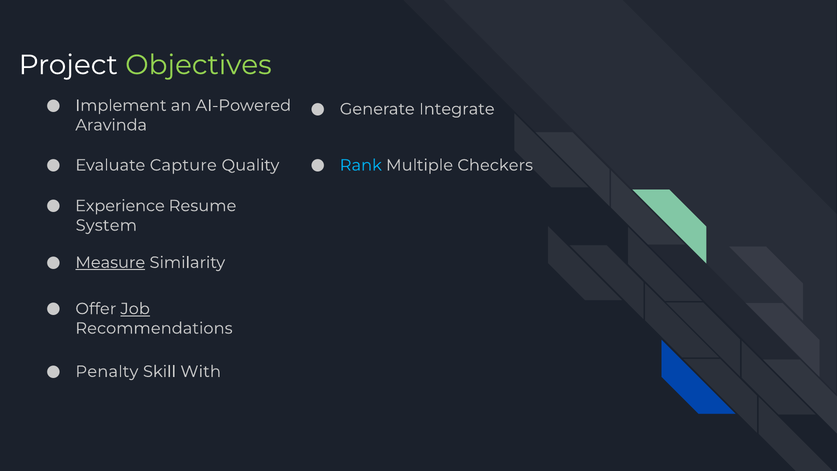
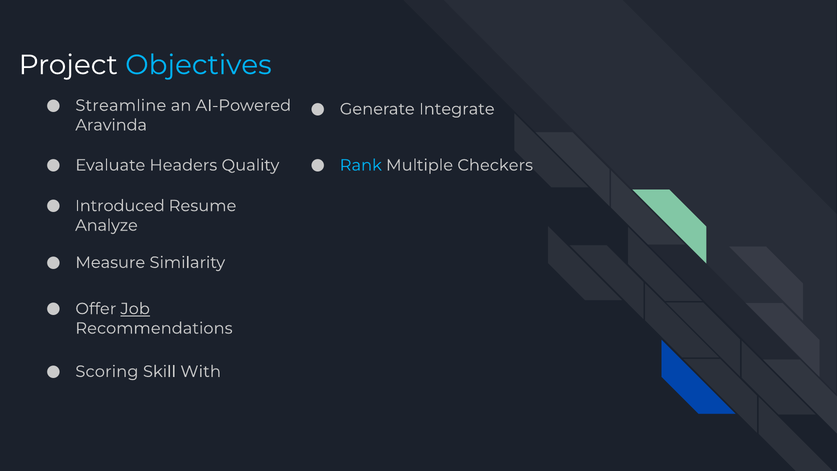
Objectives colour: light green -> light blue (198, 65)
Implement: Implement -> Streamline (121, 105)
Capture: Capture -> Headers (183, 165)
Experience: Experience -> Introduced (120, 206)
System: System -> Analyze (106, 225)
Measure underline: present -> none (110, 262)
Penalty: Penalty -> Scoring (107, 371)
